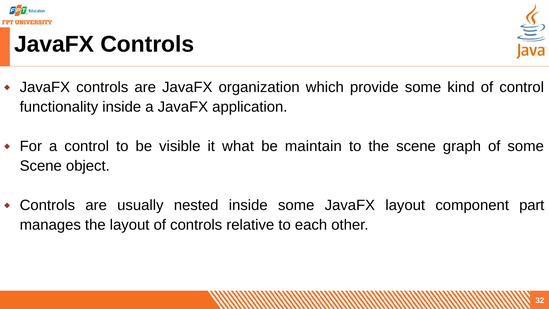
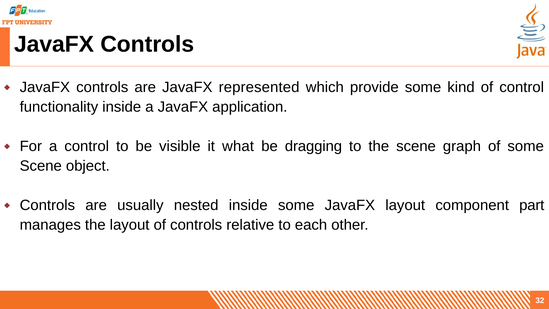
organization: organization -> represented (259, 87)
maintain: maintain -> dragging (313, 146)
